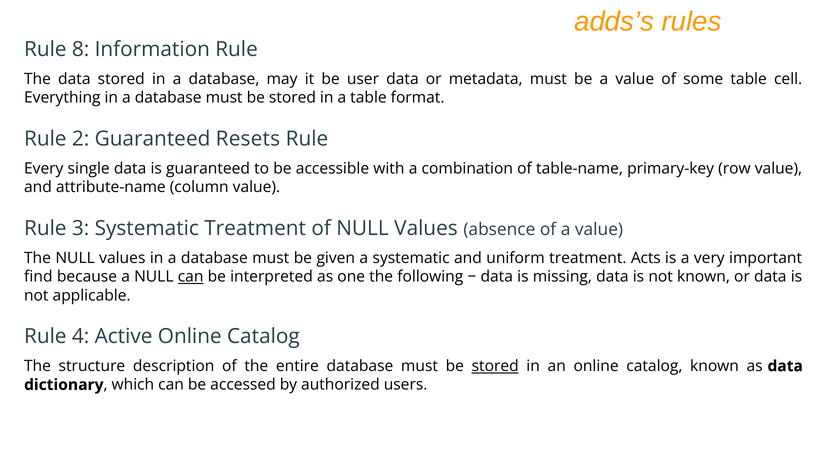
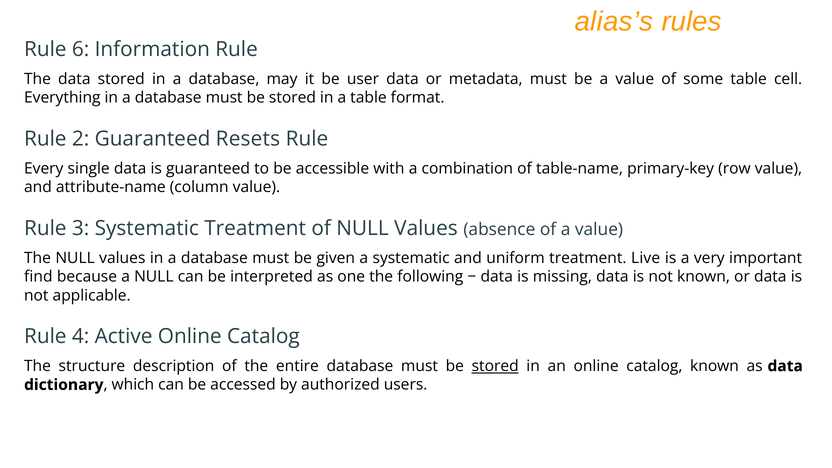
adds’s: adds’s -> alias’s (614, 22)
8: 8 -> 6 (81, 49)
Acts: Acts -> Live (646, 258)
can underline: present -> none (191, 277)
